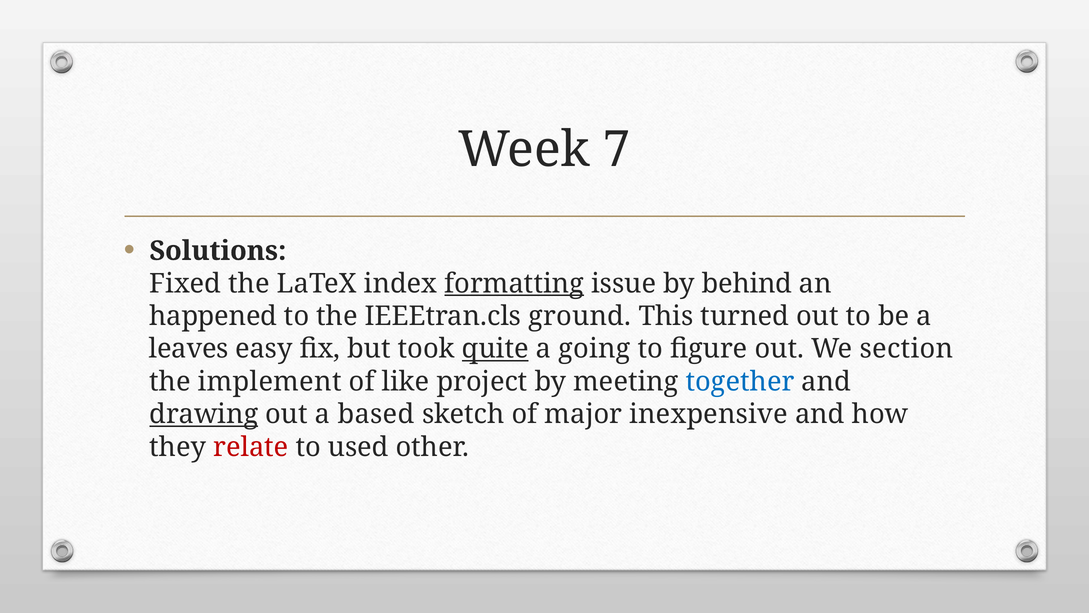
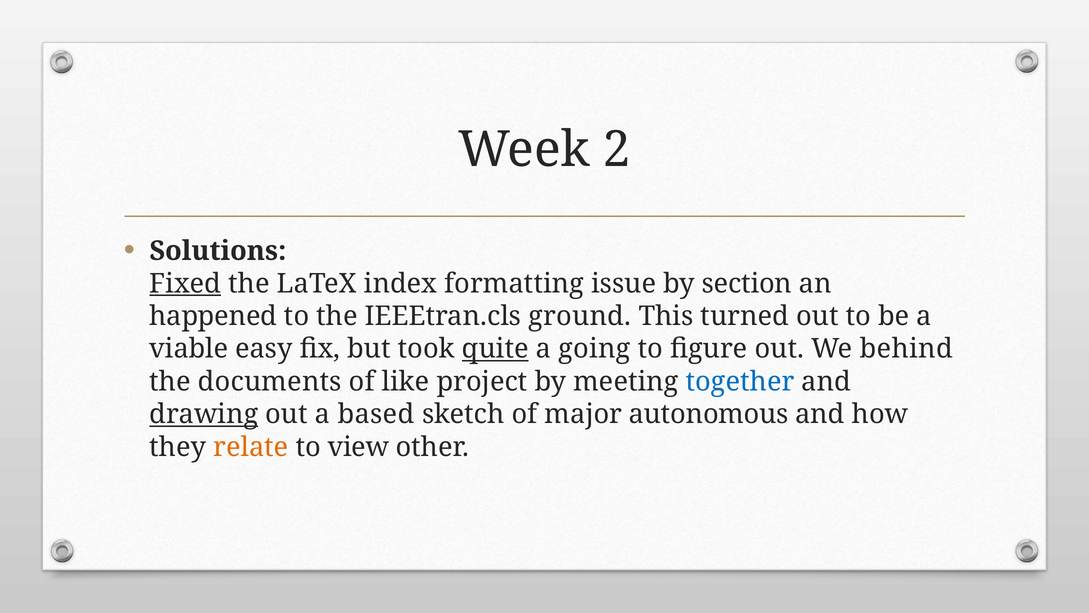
7: 7 -> 2 (617, 149)
Fixed underline: none -> present (185, 283)
formatting underline: present -> none (514, 283)
behind: behind -> section (747, 283)
leaves: leaves -> viable (189, 349)
section: section -> behind (906, 349)
implement: implement -> documents (270, 381)
inexpensive: inexpensive -> autonomous (709, 414)
relate colour: red -> orange (251, 447)
used: used -> view (358, 447)
